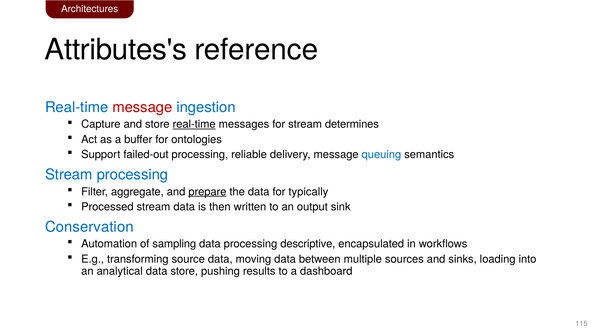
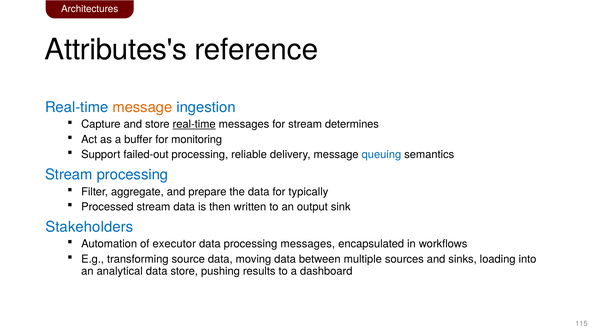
message colour: red -> orange (142, 107)
ontologies: ontologies -> monitoring (197, 139)
prepare underline: present -> none (207, 192)
Conservation: Conservation -> Stakeholders (89, 227)
sampling: sampling -> executor (174, 244)
processing descriptive: descriptive -> messages (308, 244)
